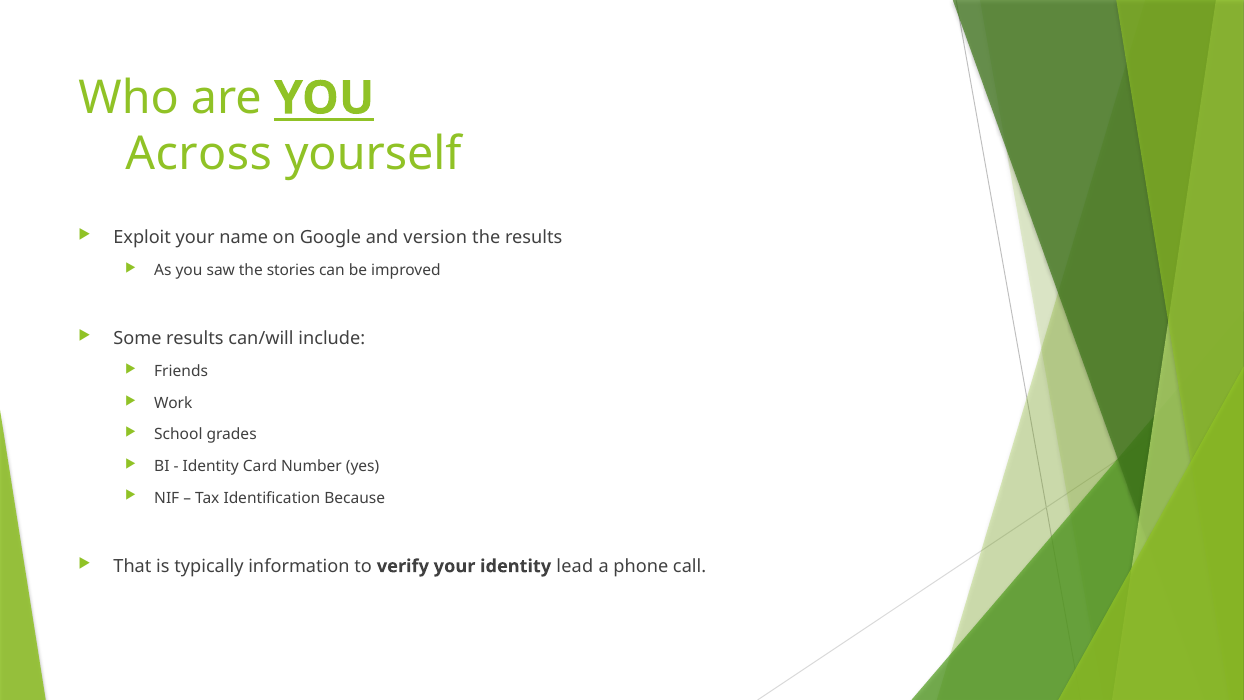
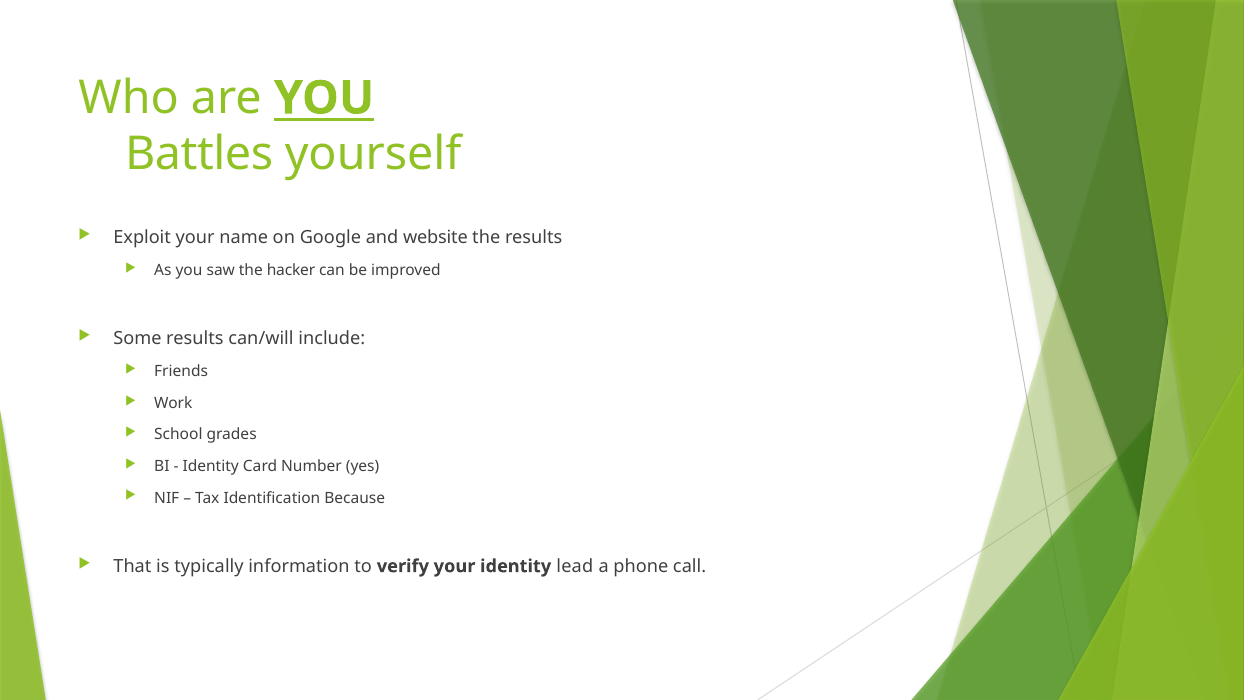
Across: Across -> Battles (199, 154)
version: version -> website (435, 237)
stories: stories -> hacker (291, 270)
